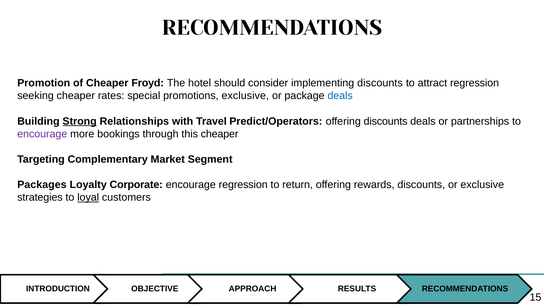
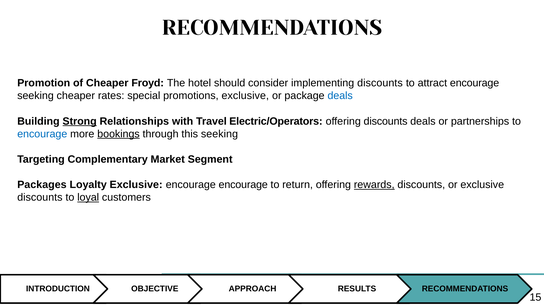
attract regression: regression -> encourage (475, 83)
Predict/Operators: Predict/Operators -> Electric/Operators (276, 121)
encourage colour: purple -> blue (42, 134)
bookings underline: none -> present (119, 134)
this cheaper: cheaper -> seeking (219, 134)
Loyalty Corporate: Corporate -> Exclusive (136, 185)
encourage regression: regression -> encourage (243, 185)
rewards underline: none -> present (374, 185)
strategies: strategies -> discounts (40, 197)
